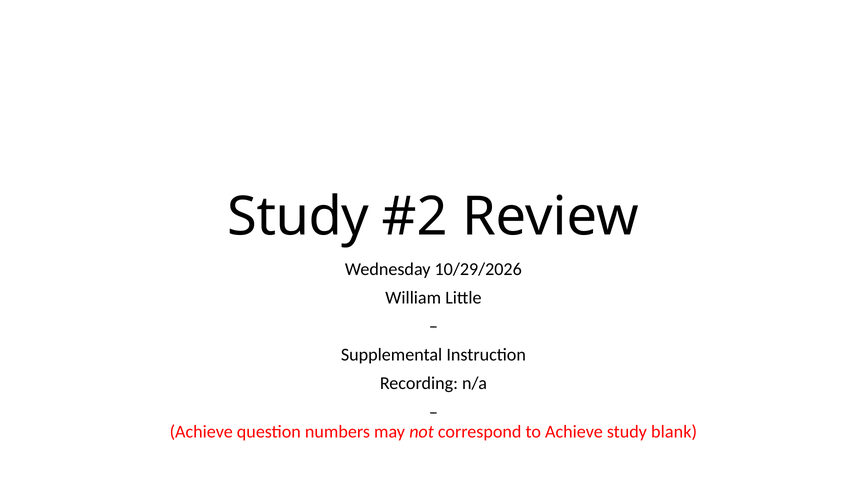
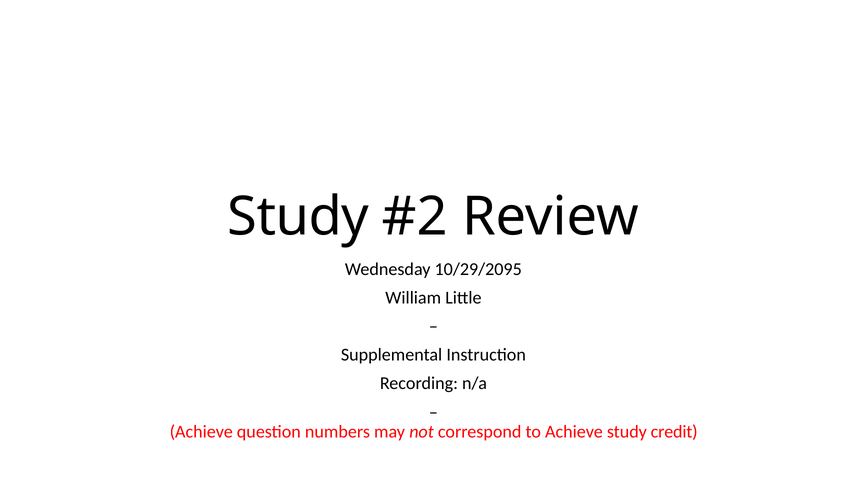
10/29/2026: 10/29/2026 -> 10/29/2095 (478, 269)
blank: blank -> credit (674, 431)
